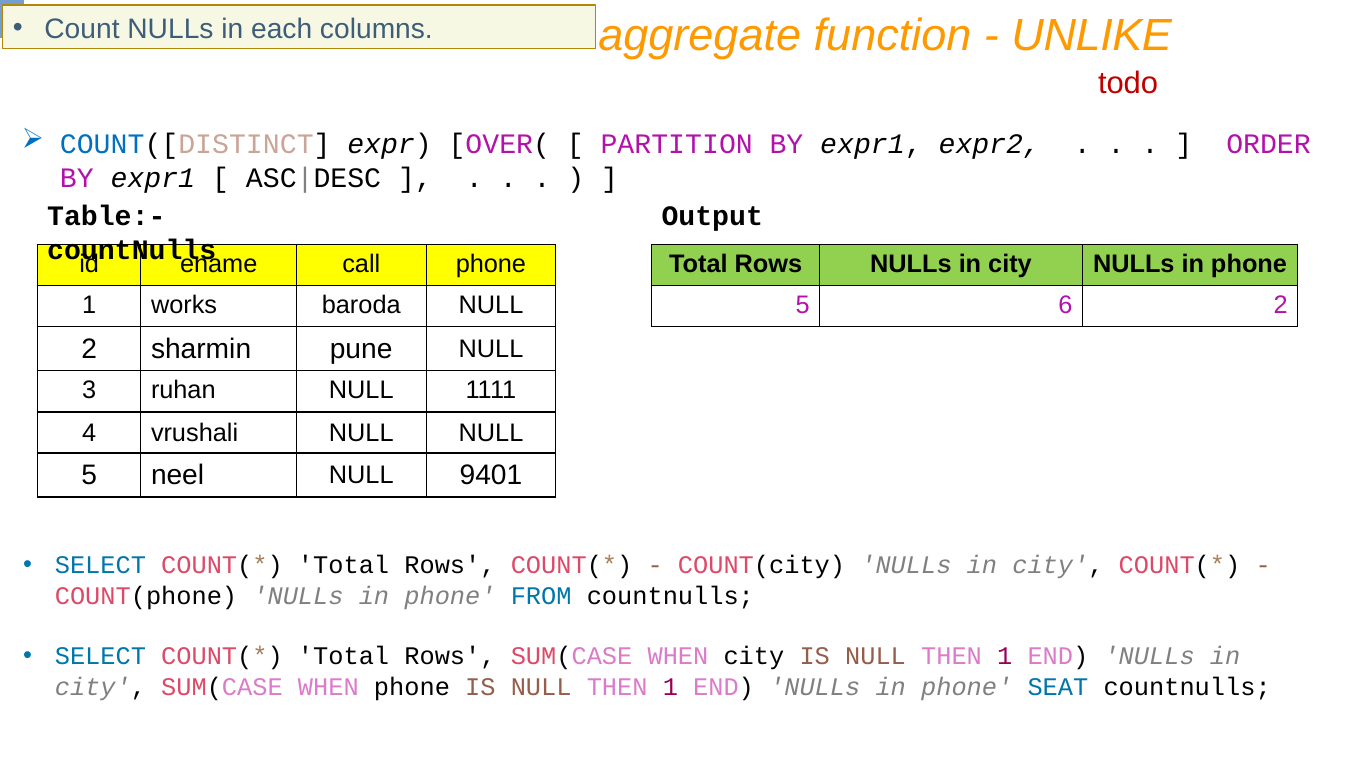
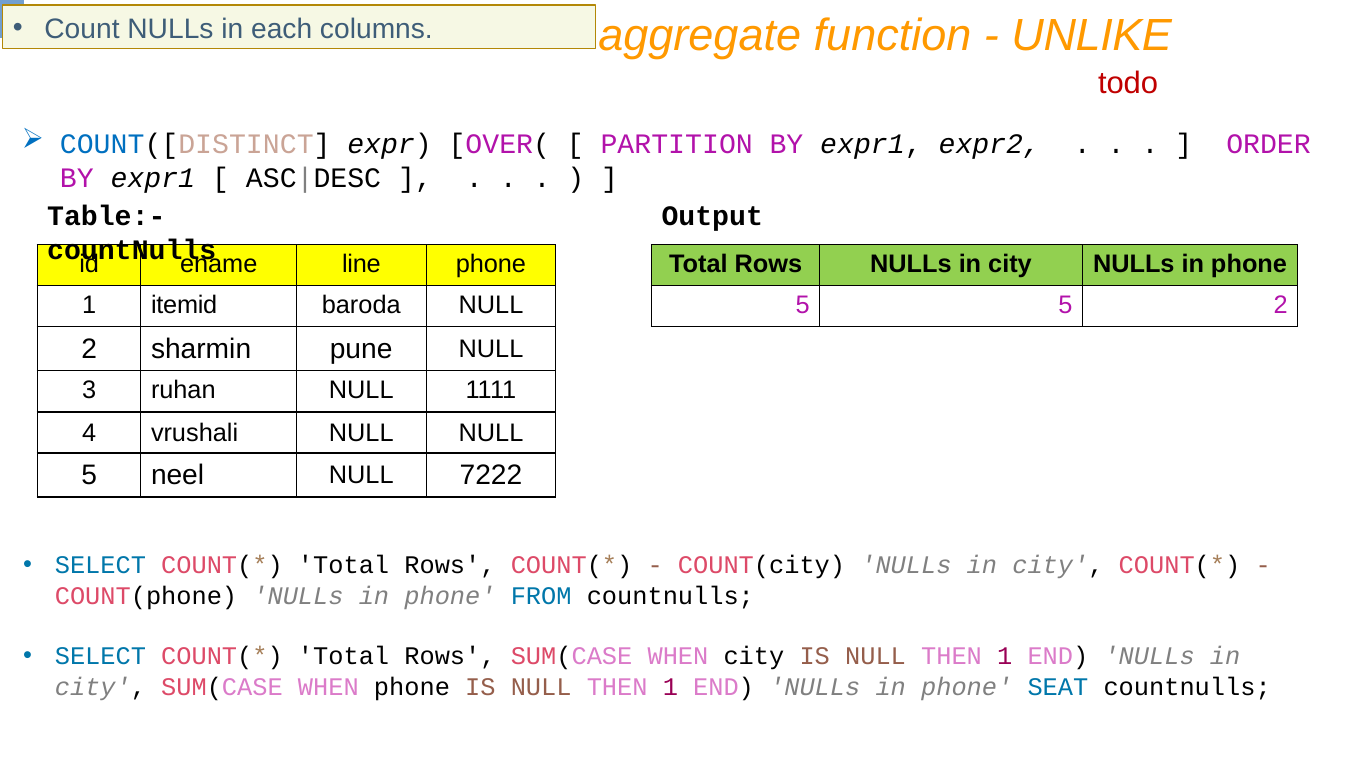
call: call -> line (361, 264)
works: works -> itemid (184, 305)
5 6: 6 -> 5 (1065, 305)
9401: 9401 -> 7222 (491, 475)
